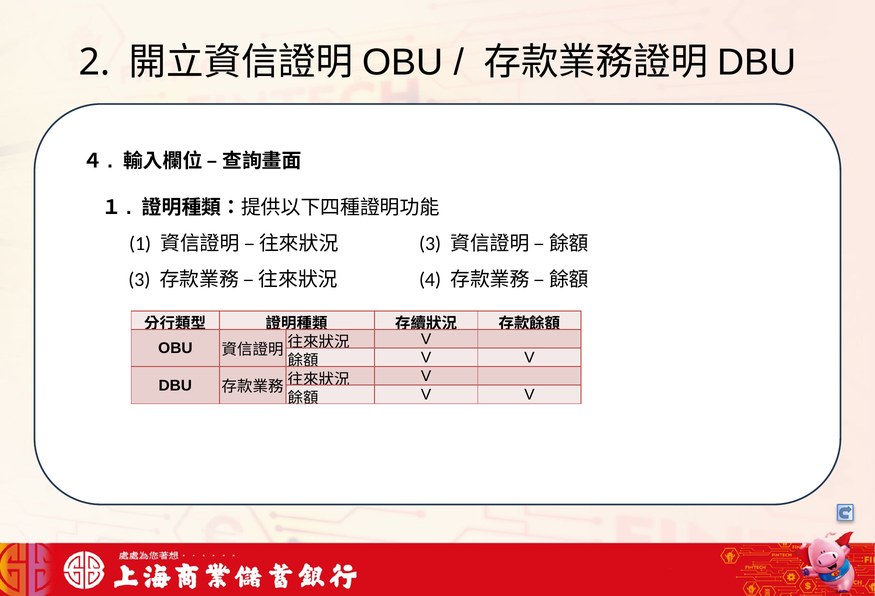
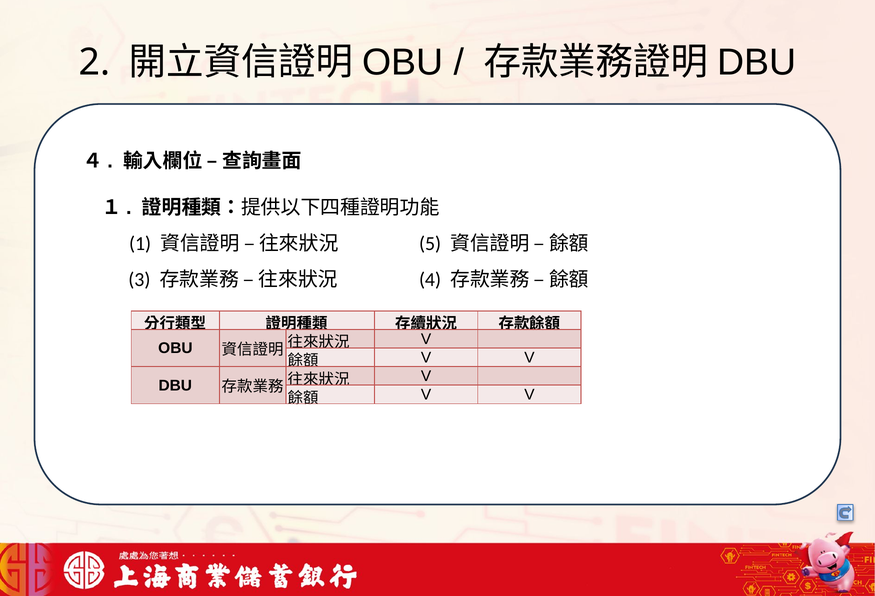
3: 3 -> 5 (430, 243)
